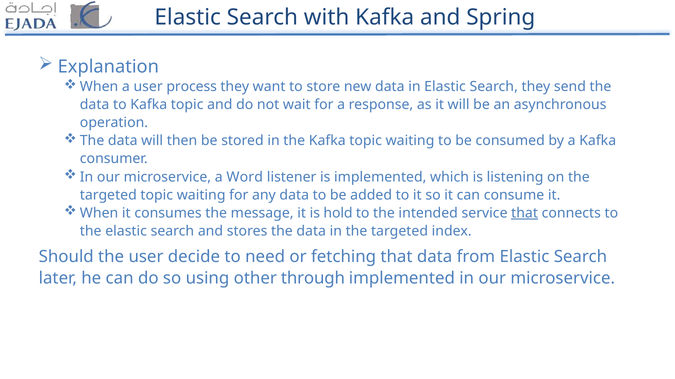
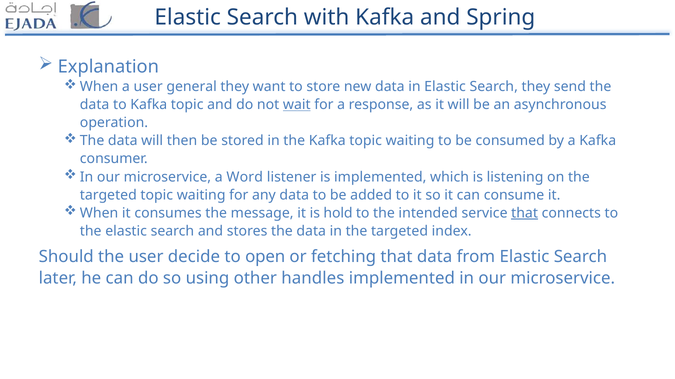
process: process -> general (192, 87)
wait underline: none -> present (297, 105)
need: need -> open (265, 257)
through: through -> handles (313, 279)
